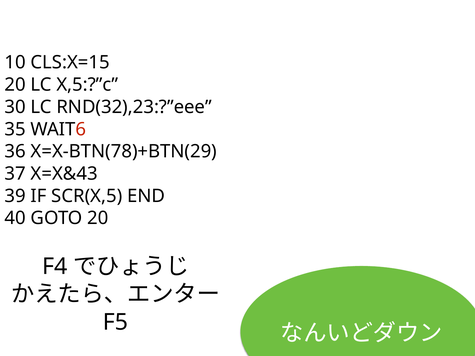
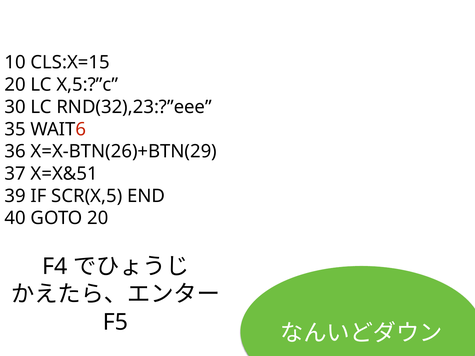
X=X-BTN(78)+BTN(29: X=X-BTN(78)+BTN(29 -> X=X-BTN(26)+BTN(29 (124, 152)
X=X&43: X=X&43 -> X=X&51 (64, 174)
